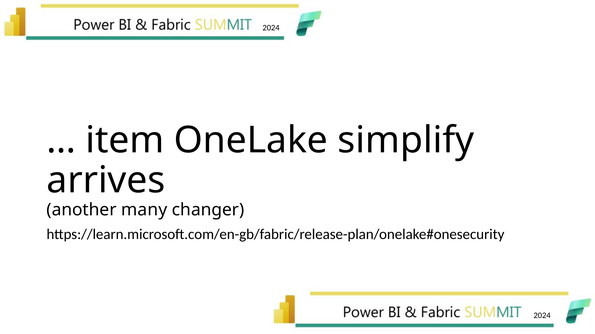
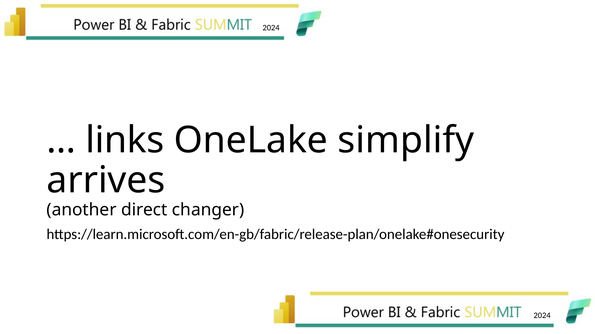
item: item -> links (125, 140)
many: many -> direct (144, 210)
